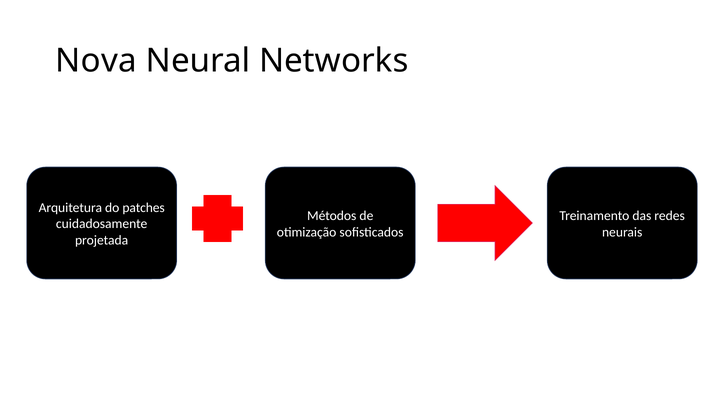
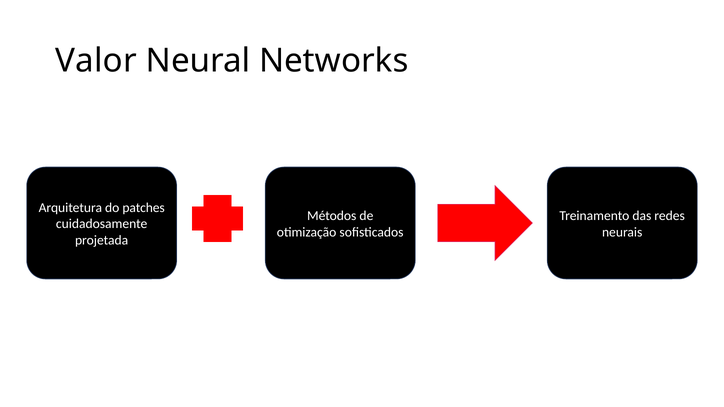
Nova: Nova -> Valor (96, 61)
